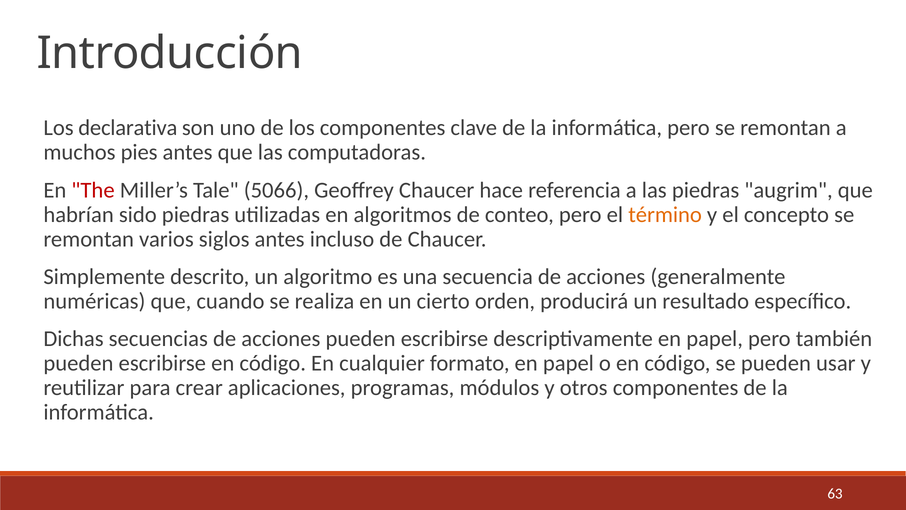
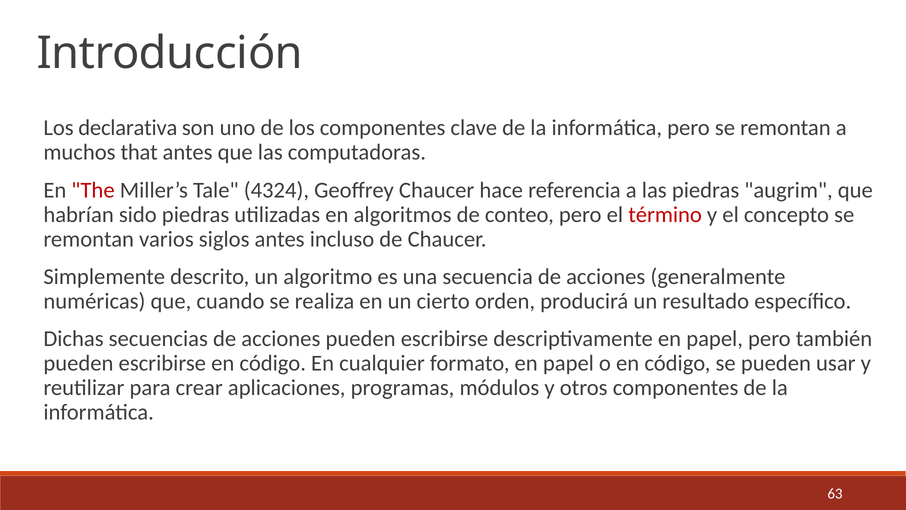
pies: pies -> that (139, 152)
5066: 5066 -> 4324 (276, 190)
término colour: orange -> red (665, 214)
